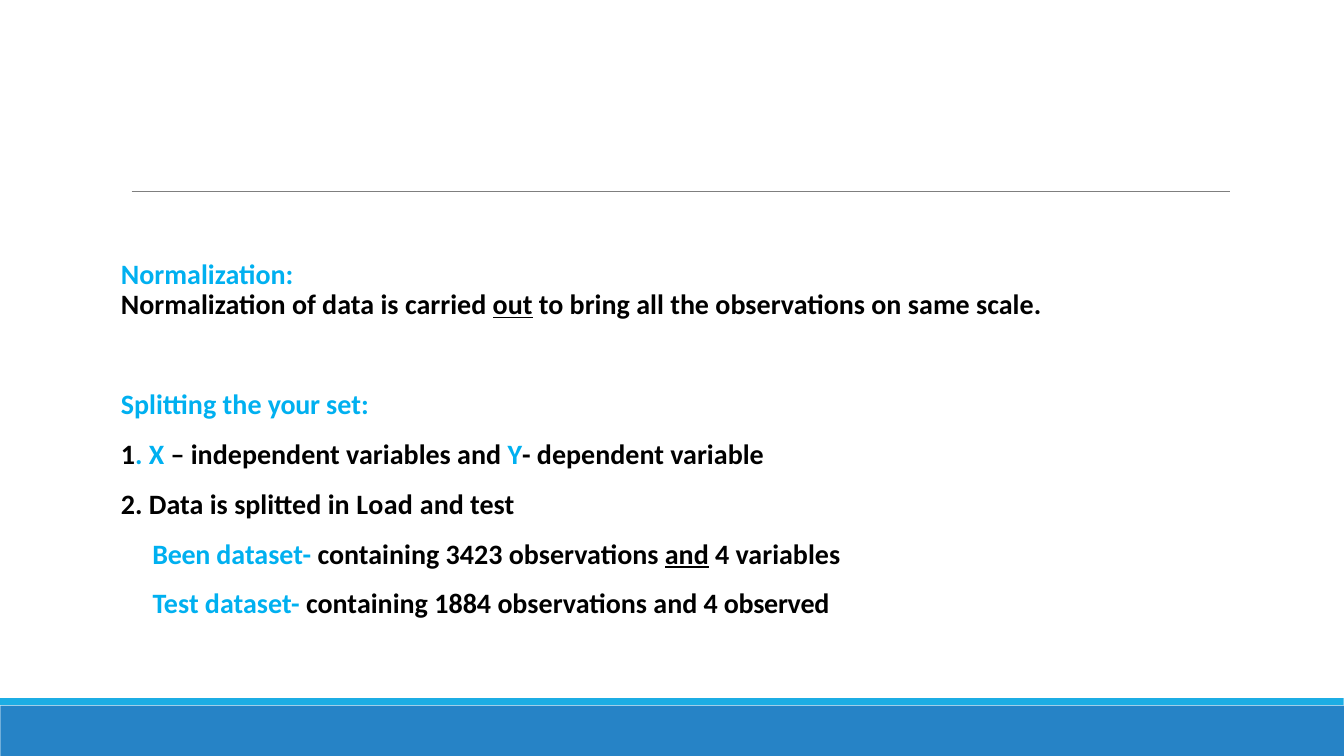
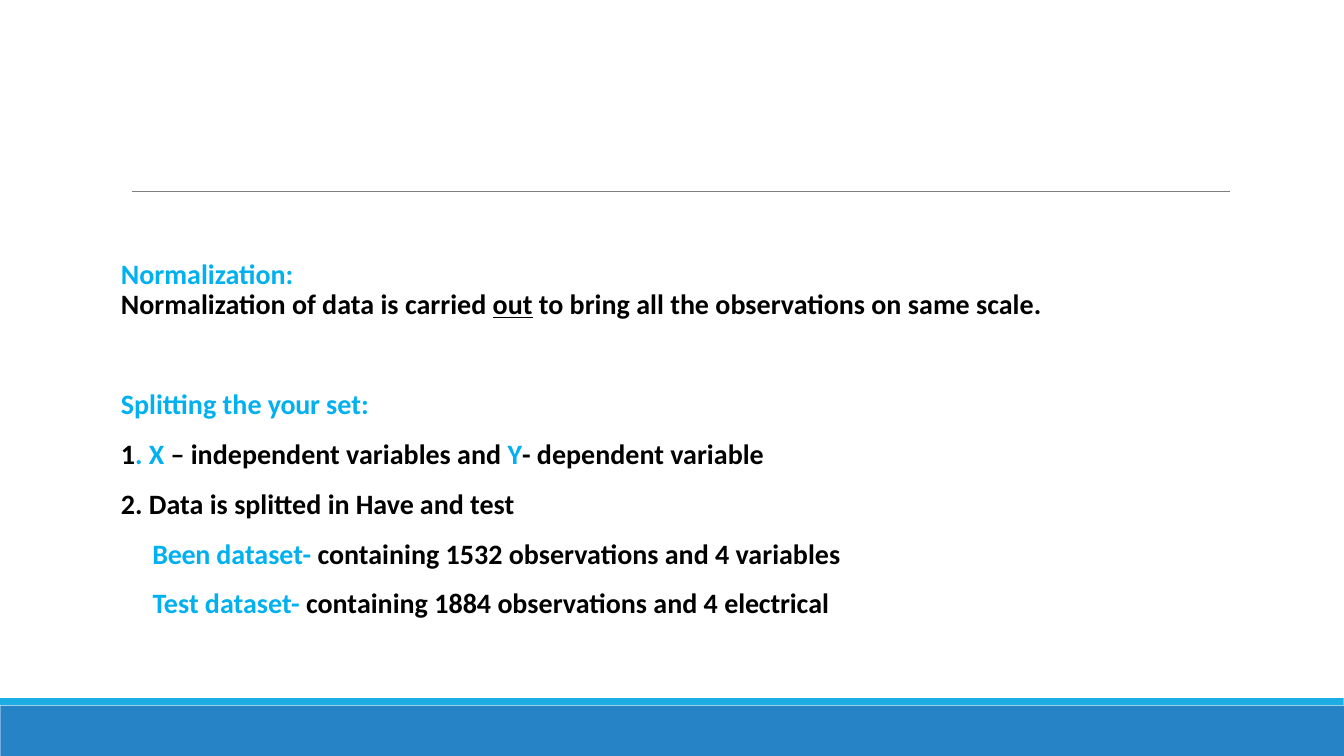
Load: Load -> Have (385, 505)
3423: 3423 -> 1532 (474, 555)
and underline: present -> none (687, 555)
observed: observed -> electrical (777, 605)
